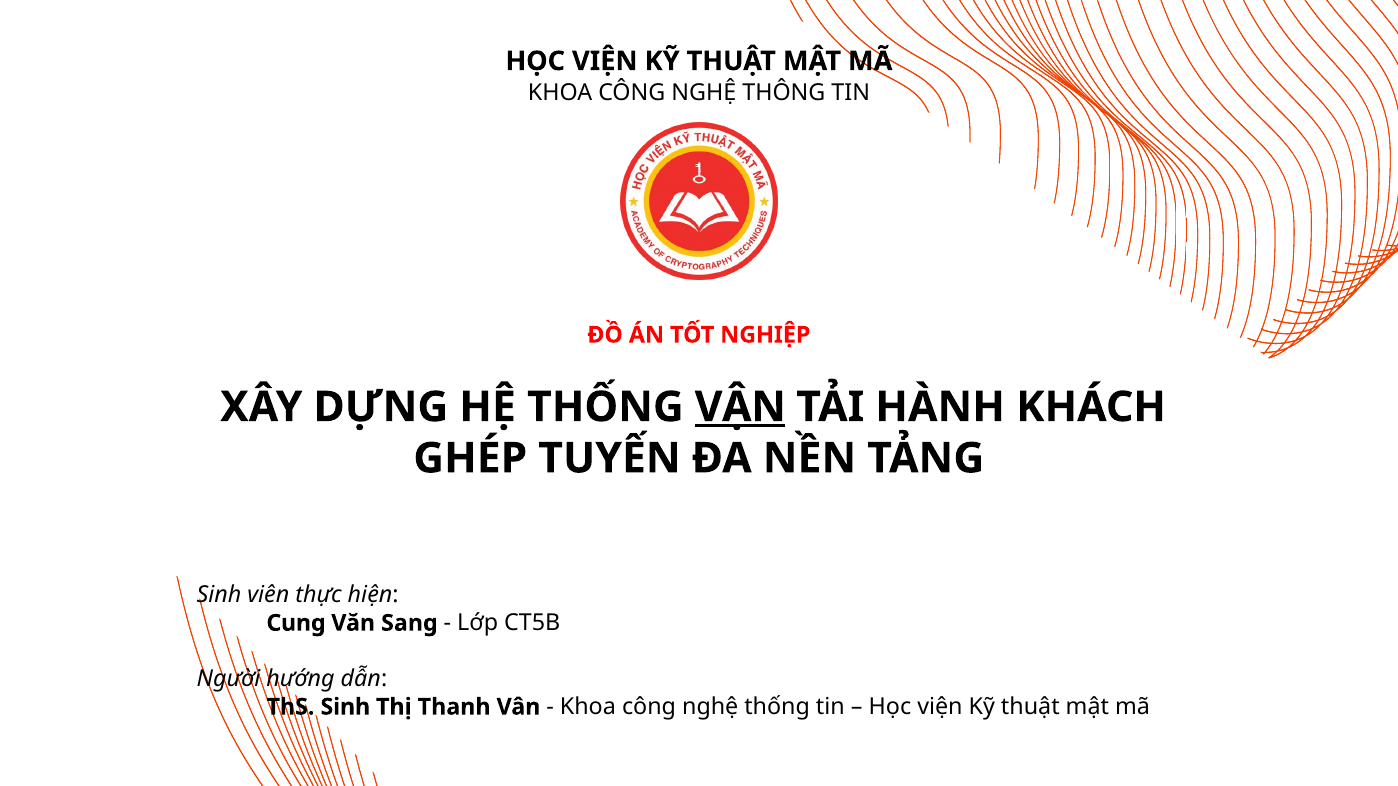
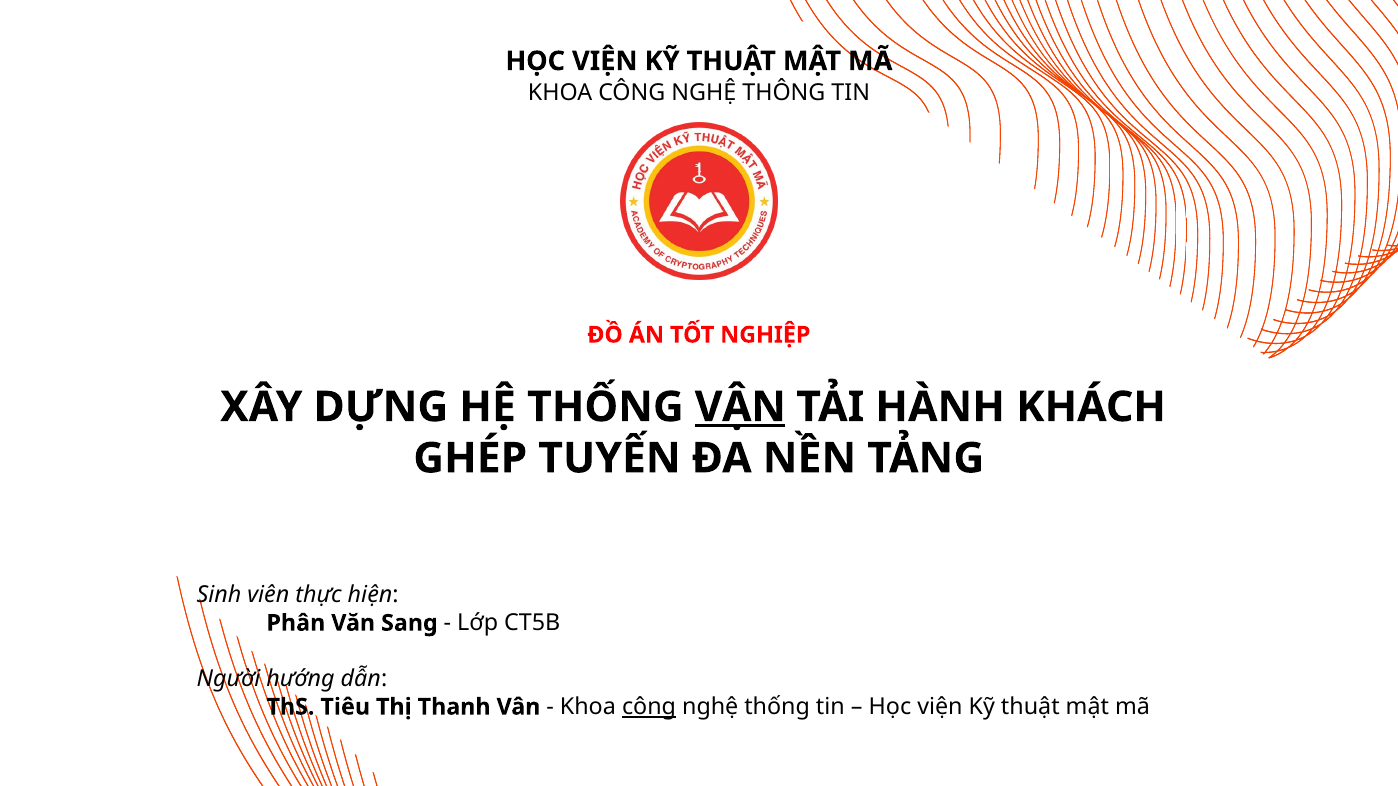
Cung: Cung -> Phân (296, 623)
ThS Sinh: Sinh -> Tiêu (345, 707)
công underline: none -> present (649, 707)
